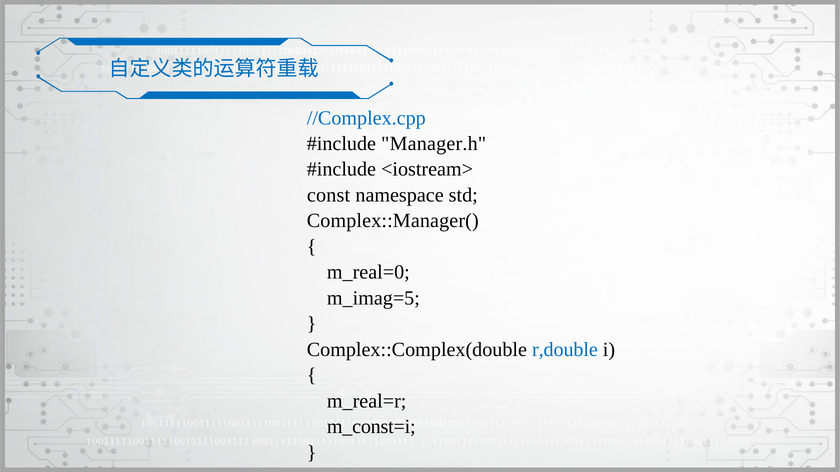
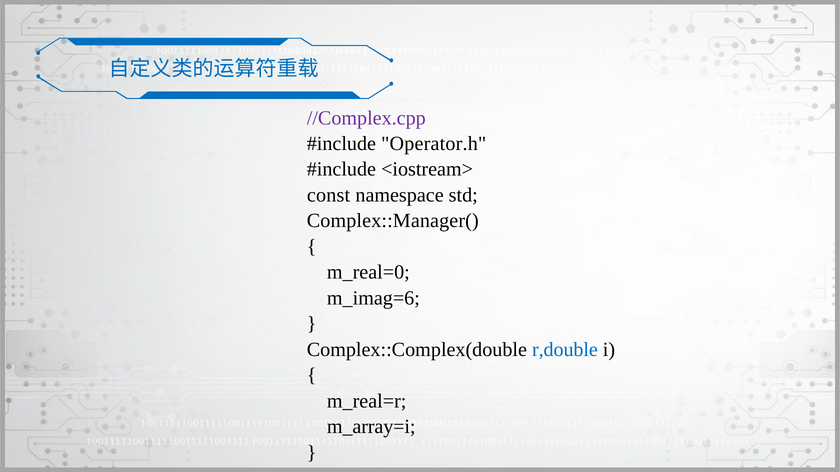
//Complex.cpp colour: blue -> purple (366, 118)
Manager.h: Manager.h -> Operator.h (434, 144)
m_imag=5: m_imag=5 -> m_imag=6 (373, 298)
m_const=i: m_const=i -> m_array=i (371, 427)
